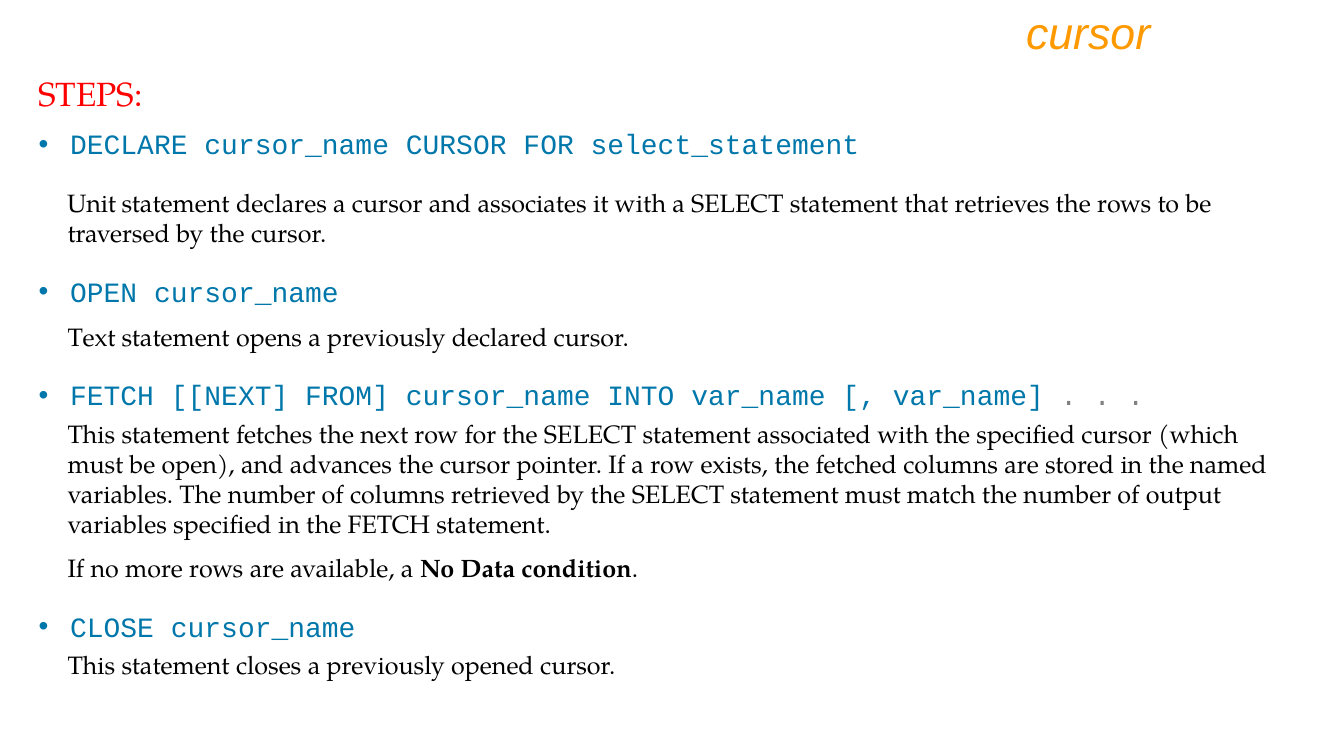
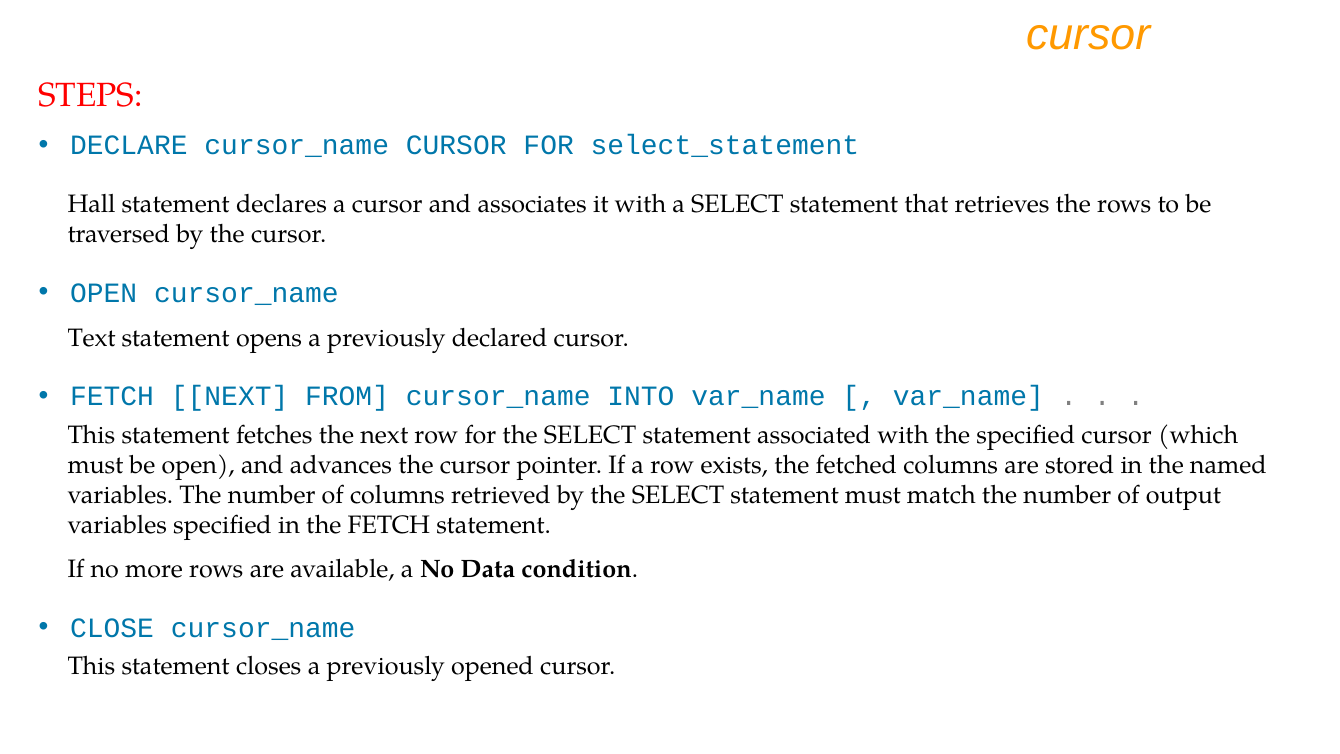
Unit: Unit -> Hall (91, 204)
